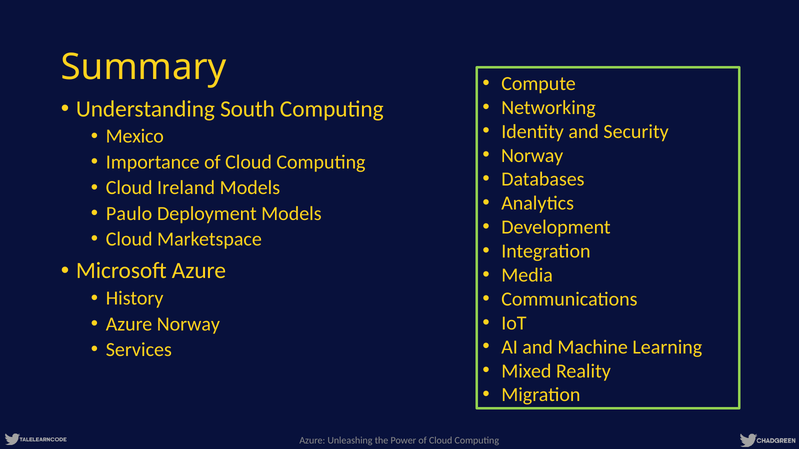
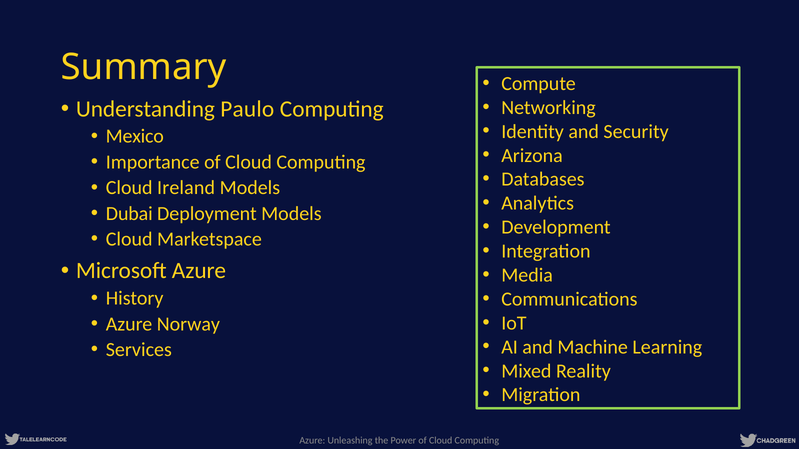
South: South -> Paulo (247, 109)
Norway: Norway -> Arizona (532, 156)
Paulo: Paulo -> Dubai (129, 214)
